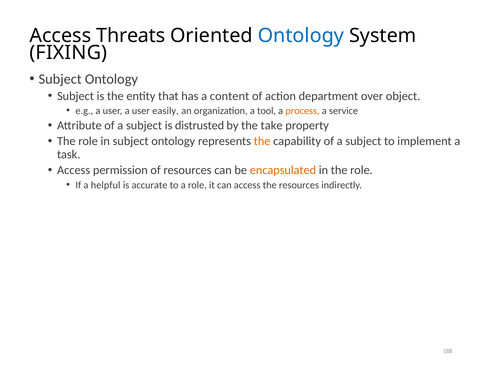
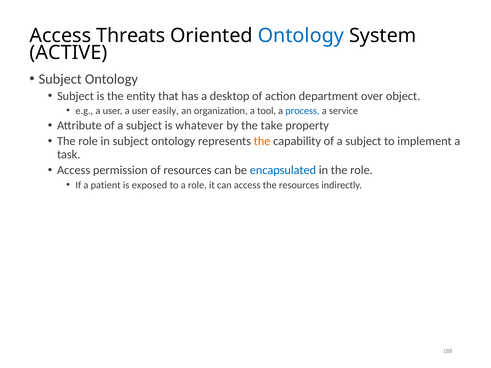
FIXING: FIXING -> ACTIVE (68, 53)
content: content -> desktop (230, 96)
process colour: orange -> blue (302, 111)
distrusted: distrusted -> whatever (199, 126)
encapsulated colour: orange -> blue (283, 170)
helpful: helpful -> patient (106, 185)
accurate: accurate -> exposed (149, 185)
